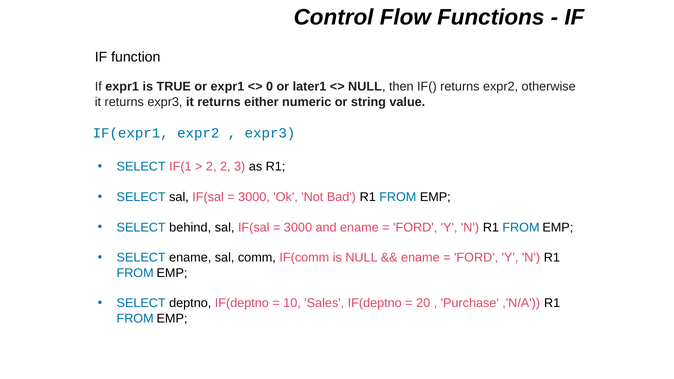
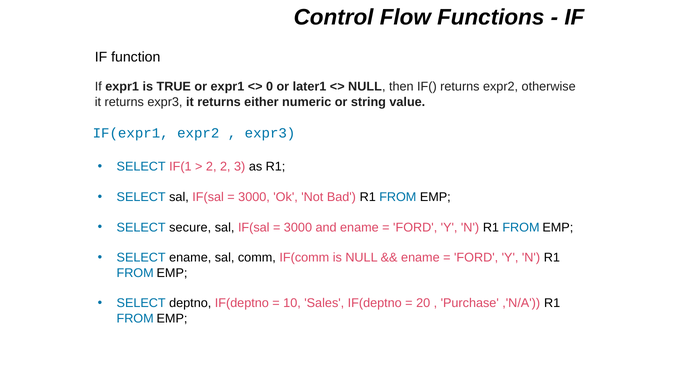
behind: behind -> secure (190, 227)
